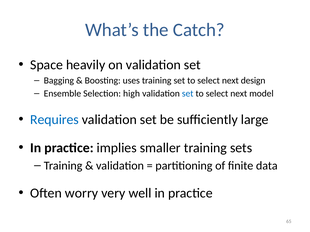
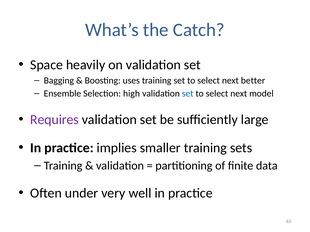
design: design -> better (253, 81)
Requires colour: blue -> purple (55, 120)
worry: worry -> under (82, 193)
